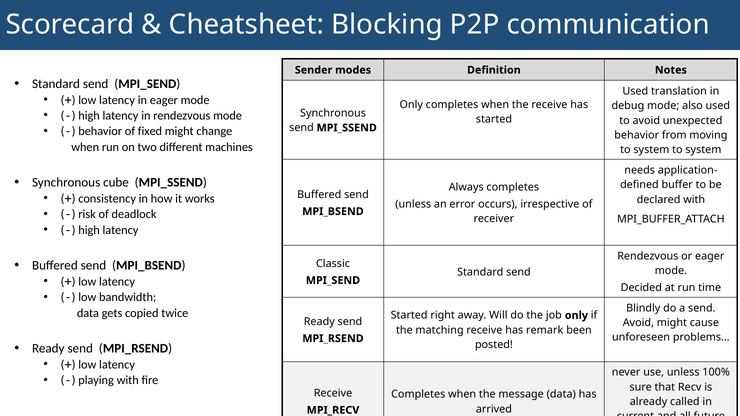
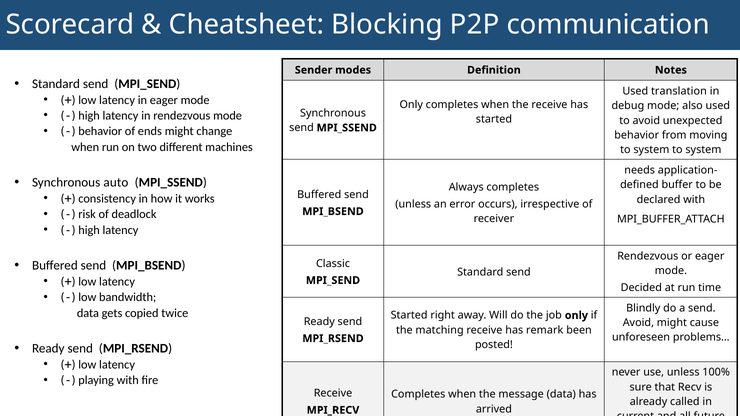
fixed: fixed -> ends (150, 131)
cube: cube -> auto (116, 183)
